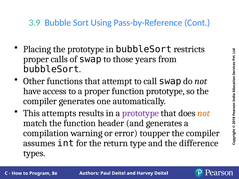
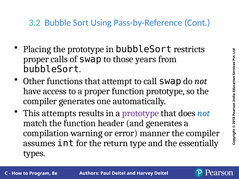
3.9: 3.9 -> 3.2 (35, 23)
not colour: orange -> blue (204, 113)
toupper: toupper -> manner (155, 133)
difference: difference -> essentially (199, 143)
